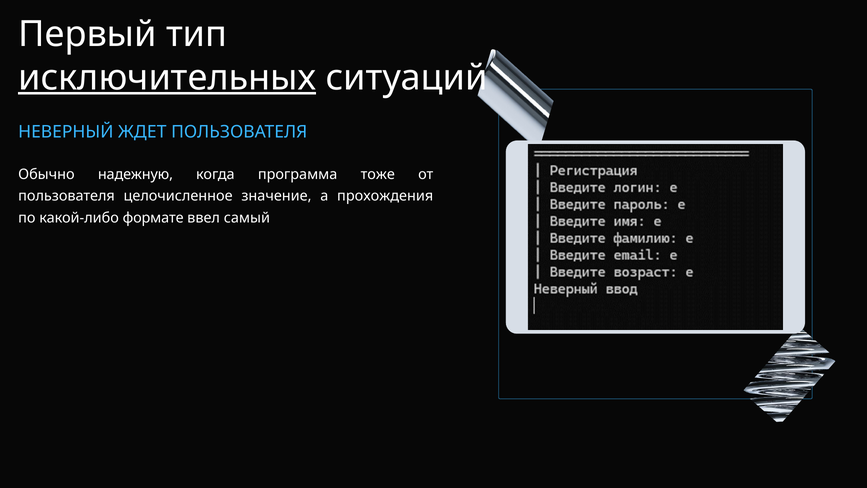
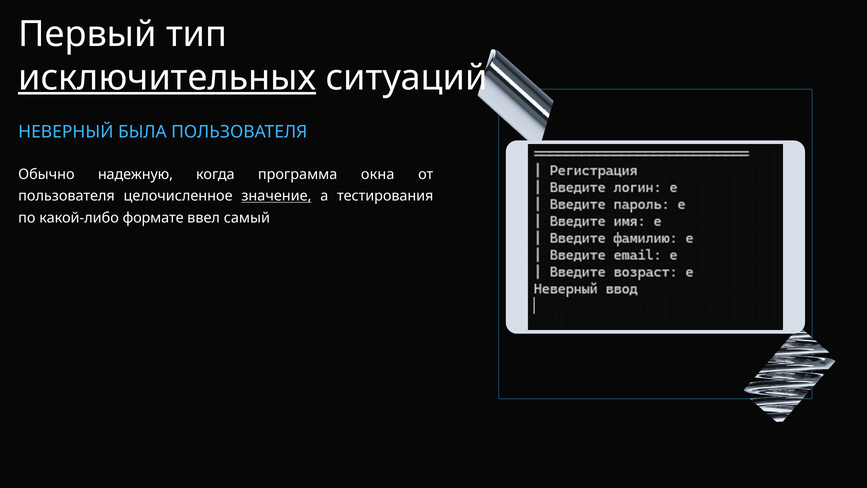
ЖДЕТ: ЖДЕТ -> БЫЛА (142, 132)
тоже: тоже -> окна (378, 174)
значение underline: none -> present (276, 196)
прохождения: прохождения -> тестирования (385, 196)
